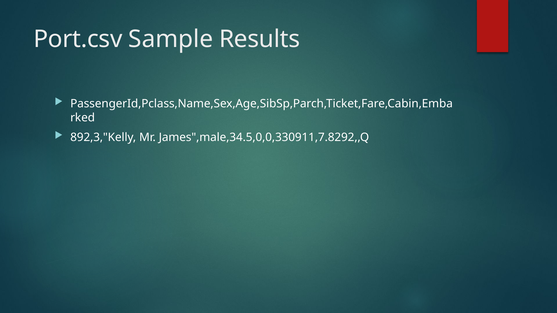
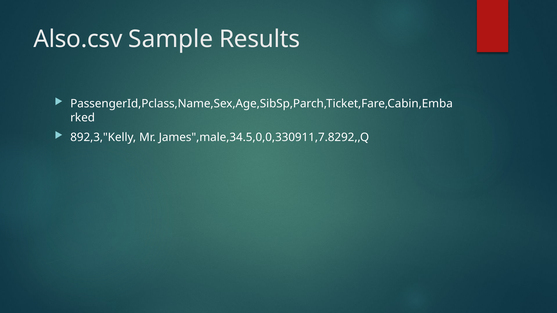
Port.csv: Port.csv -> Also.csv (78, 39)
